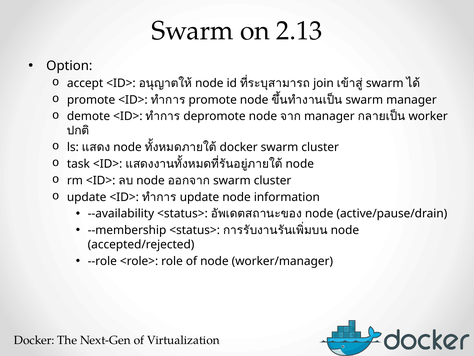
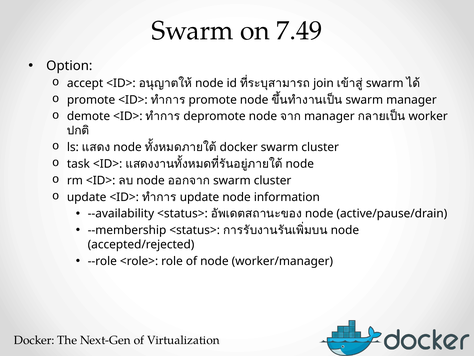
2.13: 2.13 -> 7.49 (299, 31)
